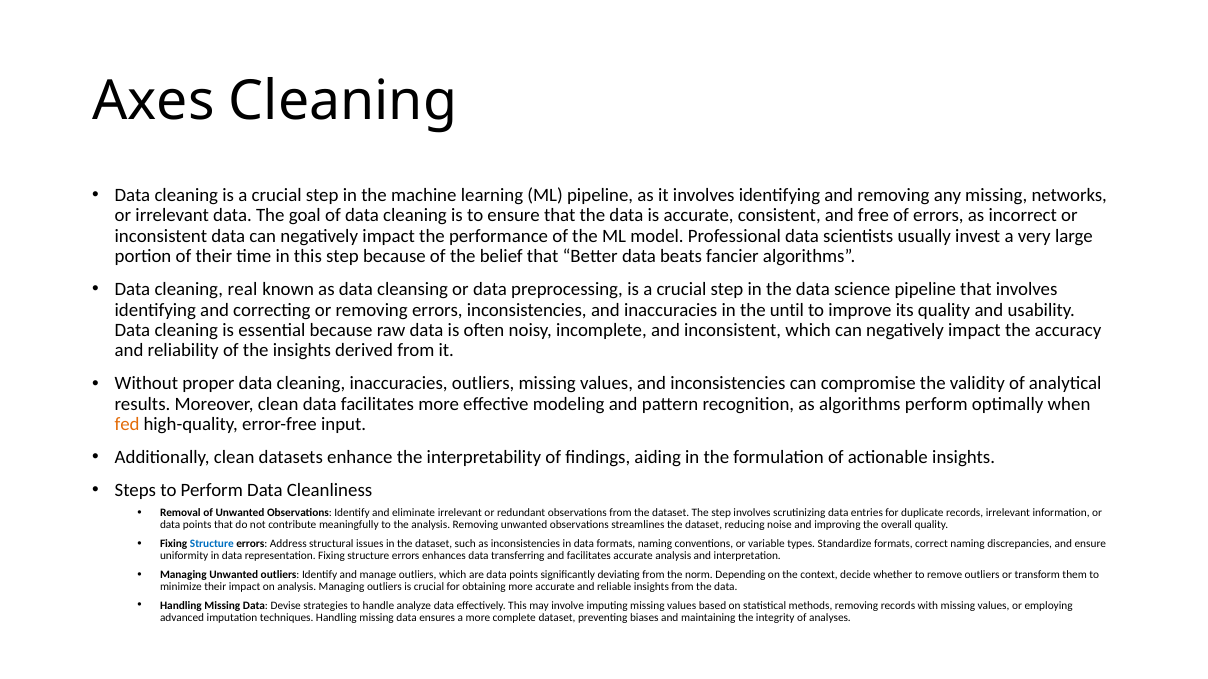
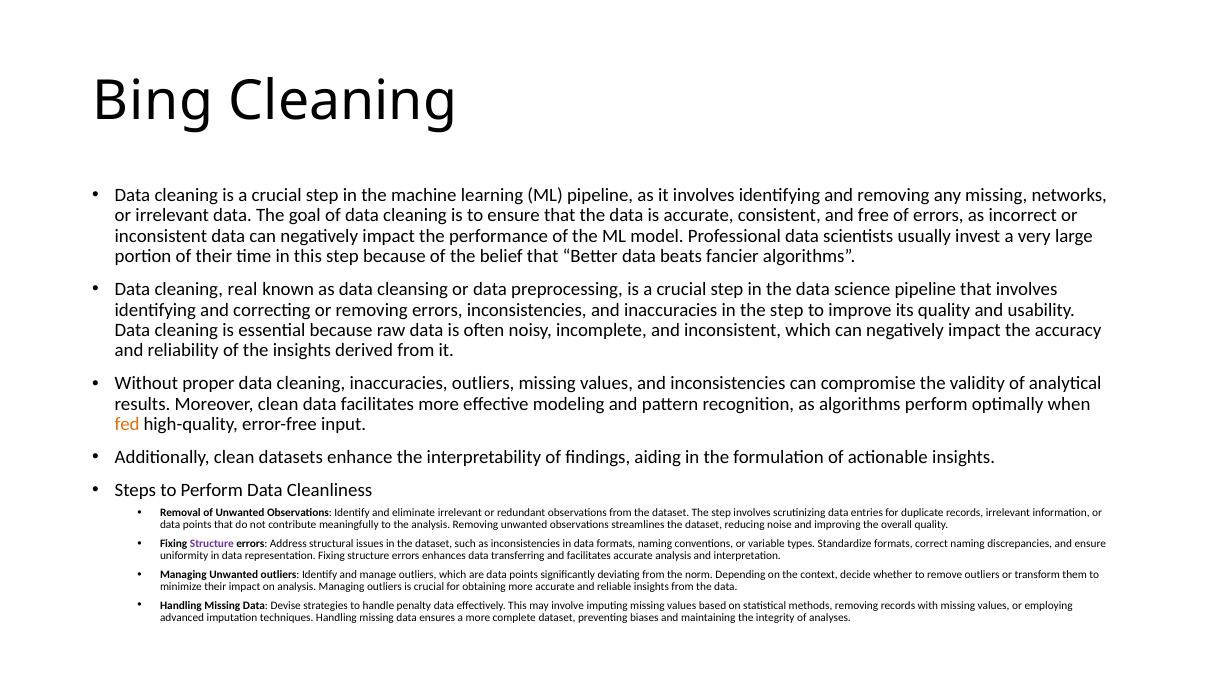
Axes: Axes -> Bing (153, 101)
in the until: until -> step (787, 310)
Structure colour: blue -> purple (212, 544)
analyze: analyze -> penalty (414, 606)
